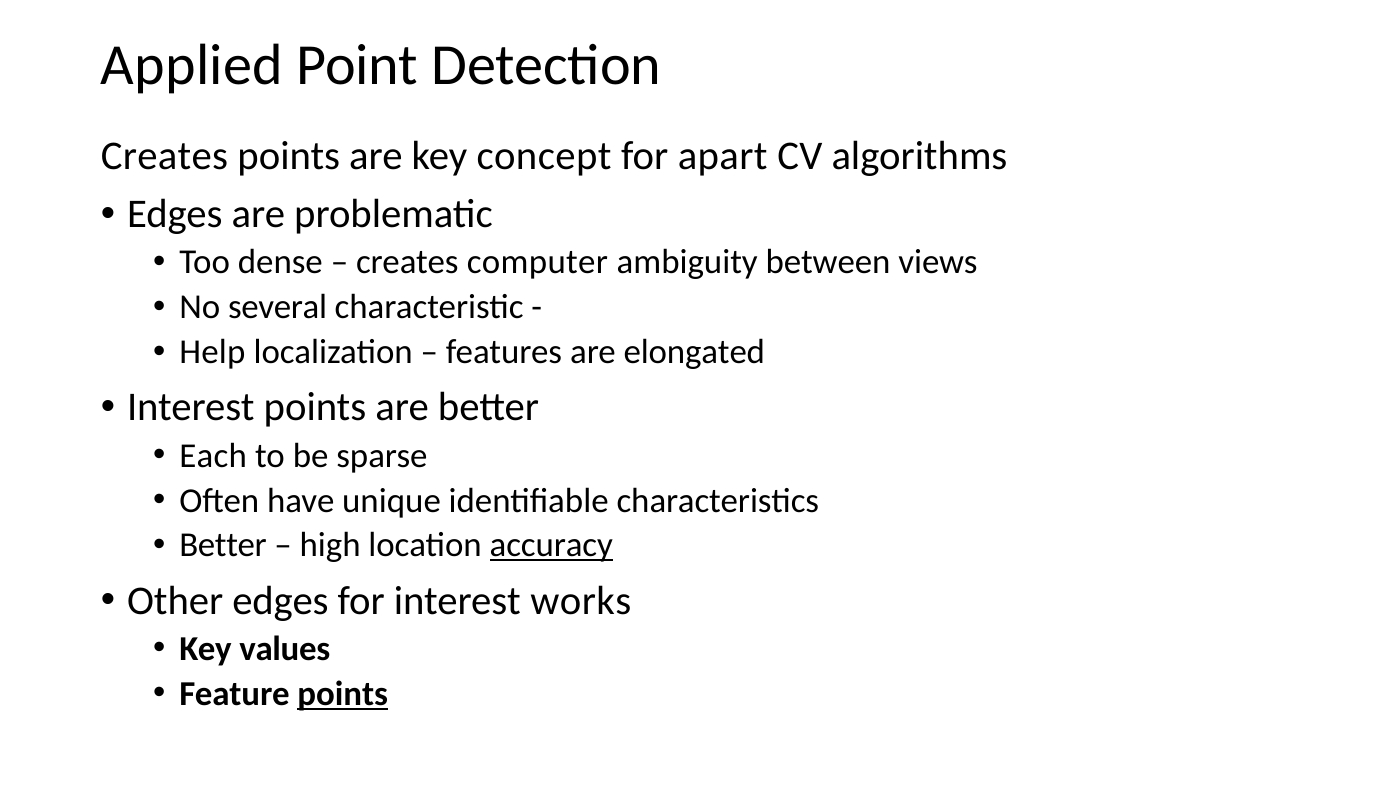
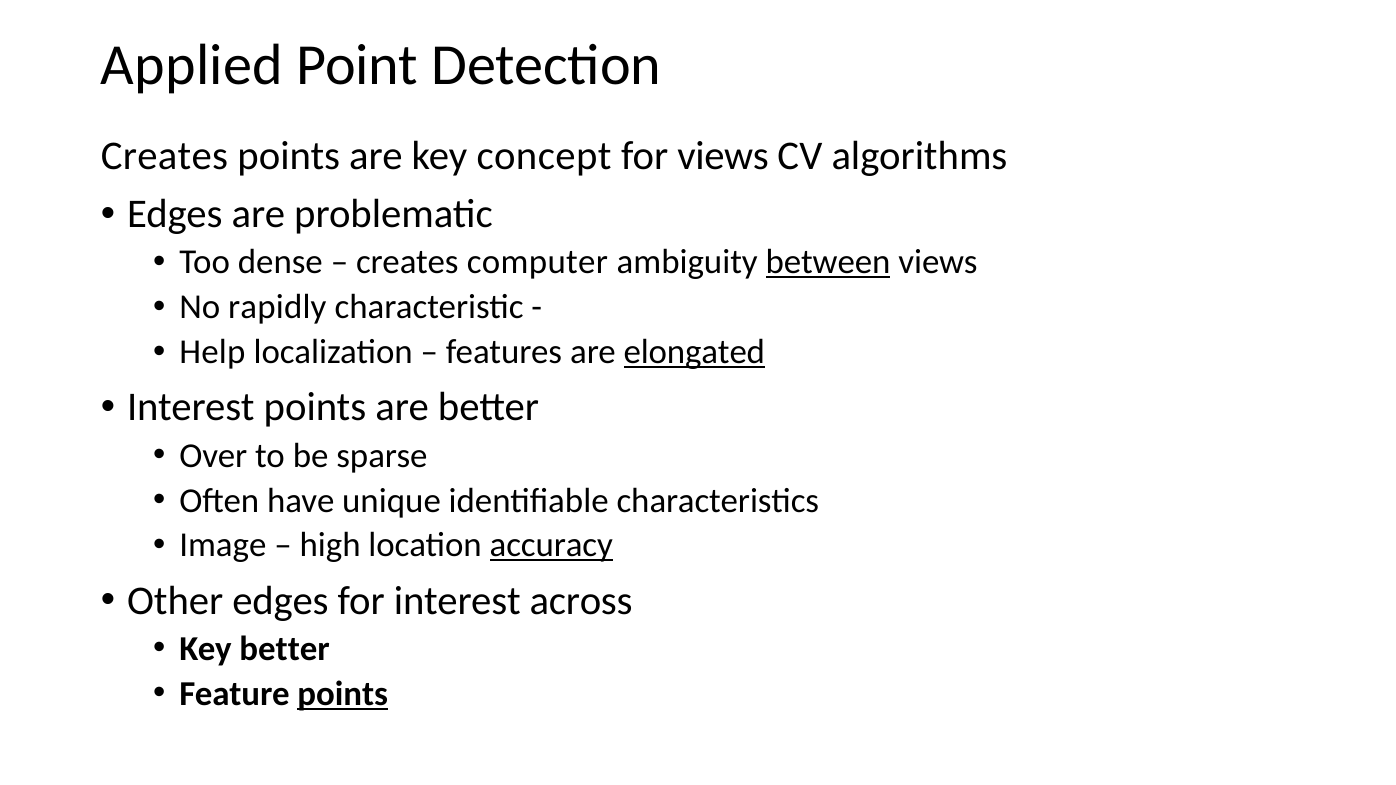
for apart: apart -> views (723, 156)
between underline: none -> present (828, 262)
several: several -> rapidly (277, 307)
elongated underline: none -> present (694, 352)
Each: Each -> Over (213, 456)
Better: Better -> Image (223, 546)
works: works -> across (581, 601)
Key values: values -> better (285, 649)
